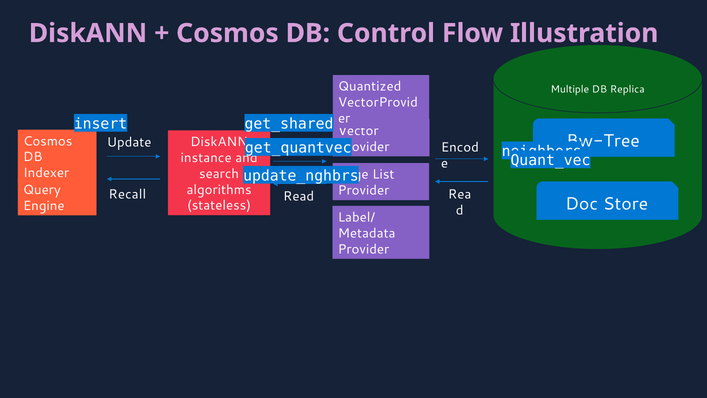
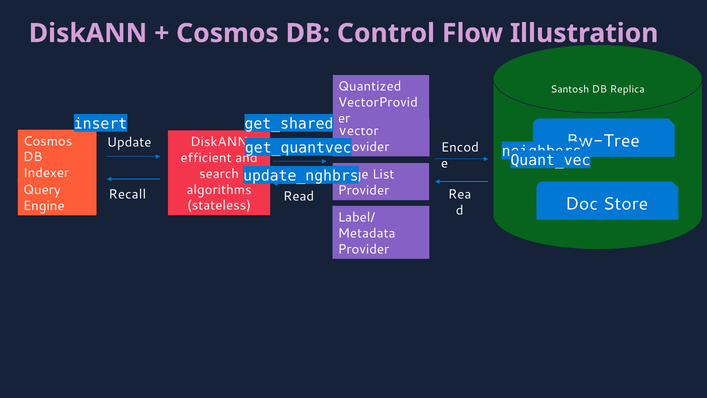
Multiple: Multiple -> Santosh (570, 90)
instance: instance -> efficient (206, 158)
